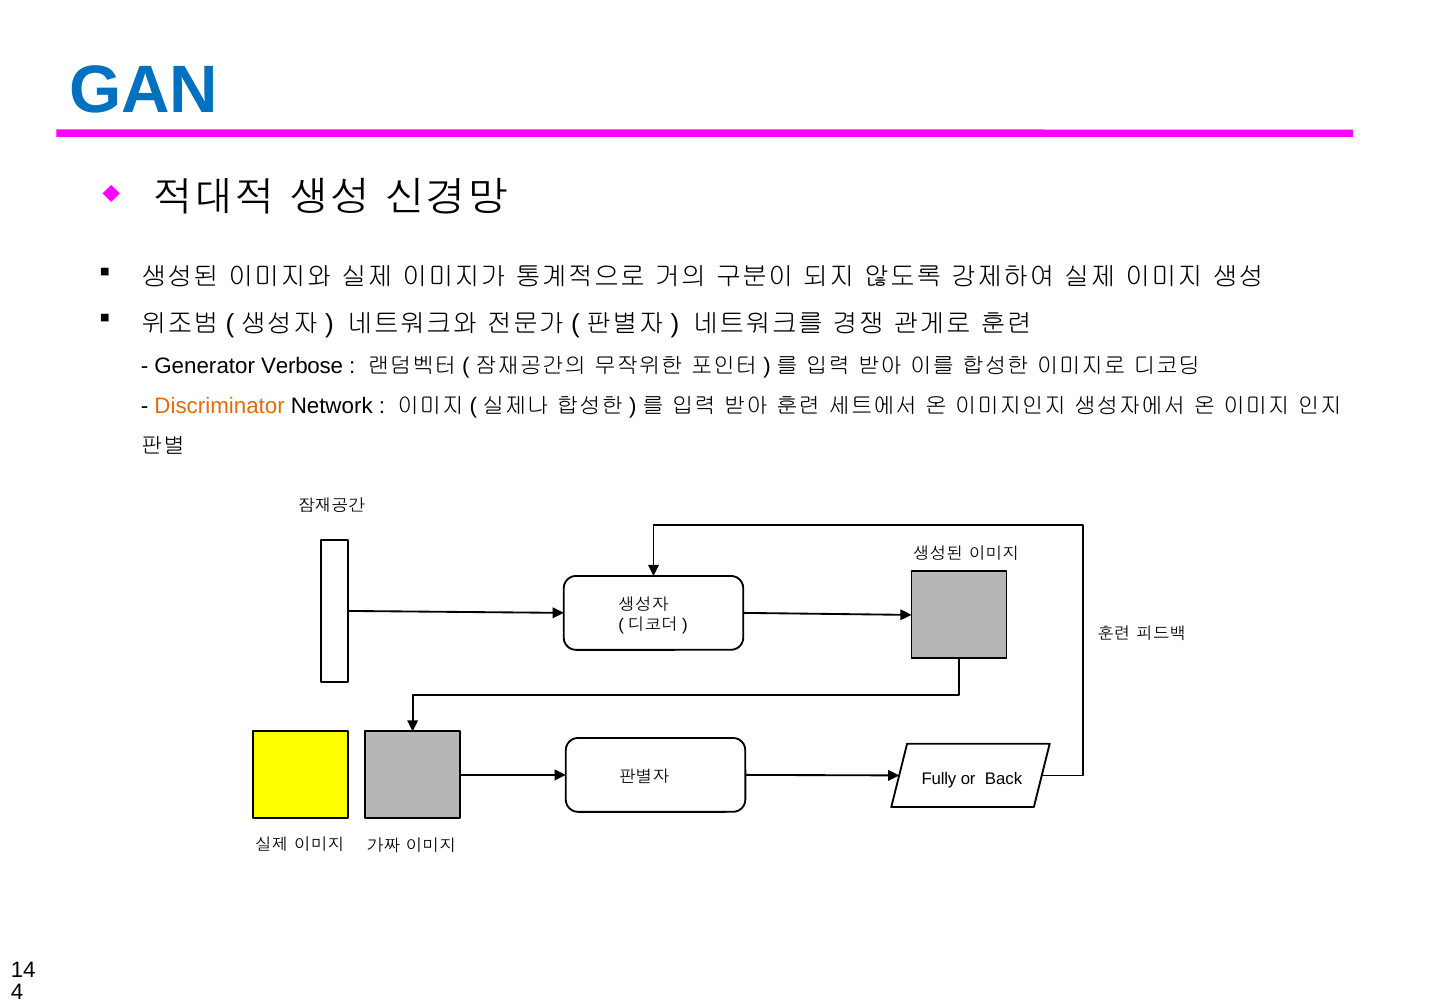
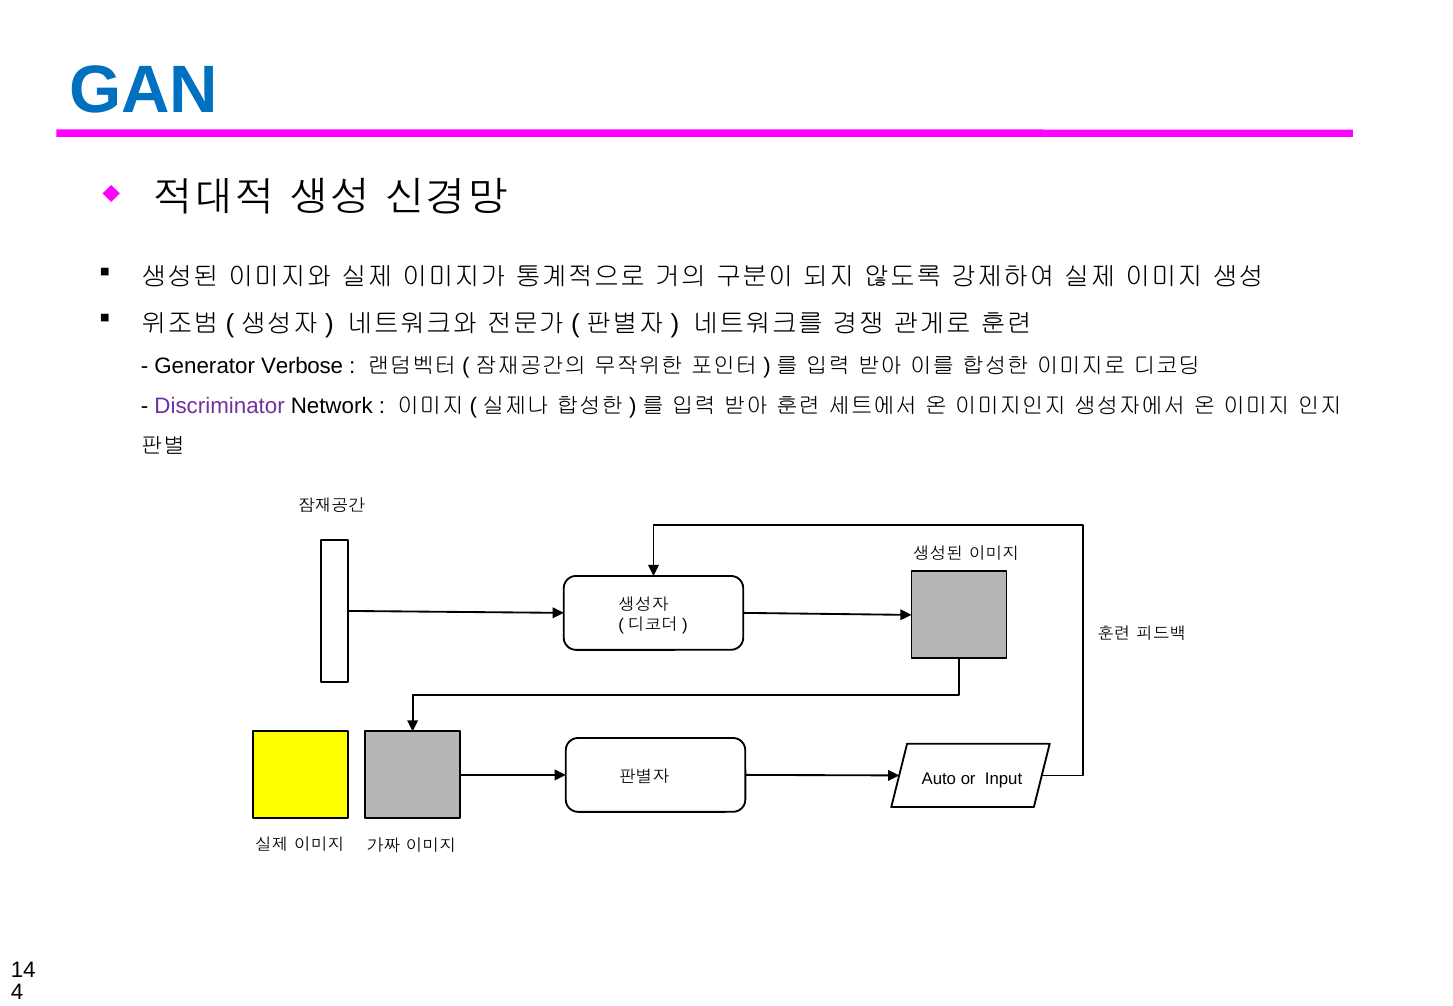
Discriminator colour: orange -> purple (220, 406)
Fully: Fully -> Auto (939, 779)
Back: Back -> Input (1004, 779)
